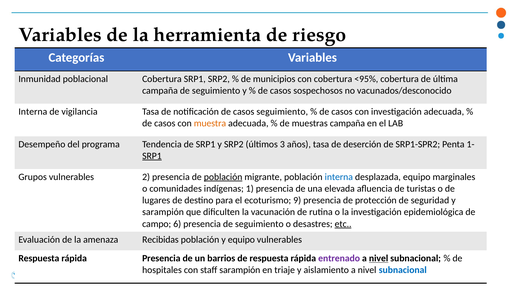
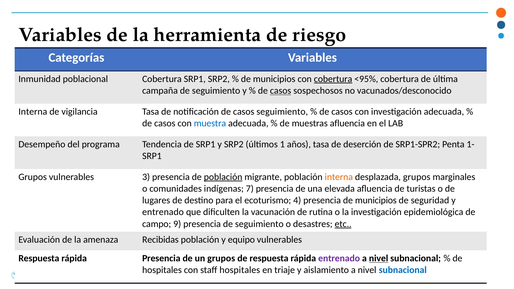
cobertura underline: none -> present (333, 79)
casos underline: none -> present (281, 91)
muestra colour: orange -> blue (210, 123)
muestras campaña: campaña -> afluencia (347, 123)
3: 3 -> 1 (282, 144)
SRP1 underline: present -> none (152, 156)
2: 2 -> 3 (146, 177)
interna colour: blue -> orange (339, 177)
desplazada equipo: equipo -> grupos (417, 177)
1: 1 -> 7 (250, 189)
9: 9 -> 4 (297, 200)
presencia de protección: protección -> municipios (376, 200)
sarampión: sarampión -> entrenado (163, 212)
6: 6 -> 9 (177, 224)
un barrios: barrios -> grupos (221, 259)
staff sarampión: sarampión -> hospitales (240, 270)
